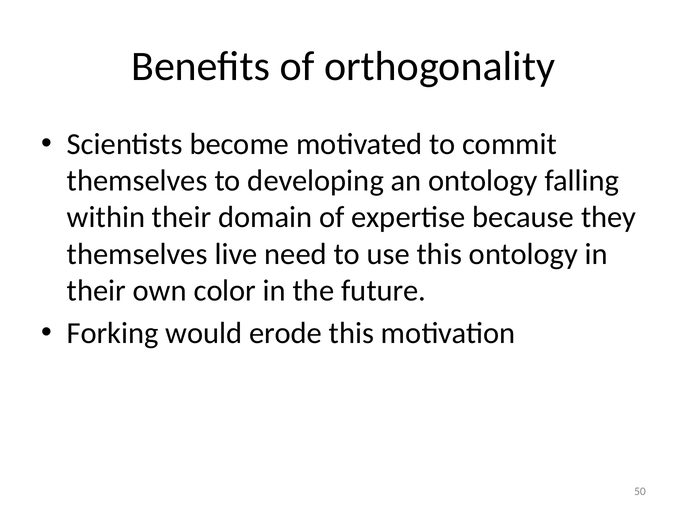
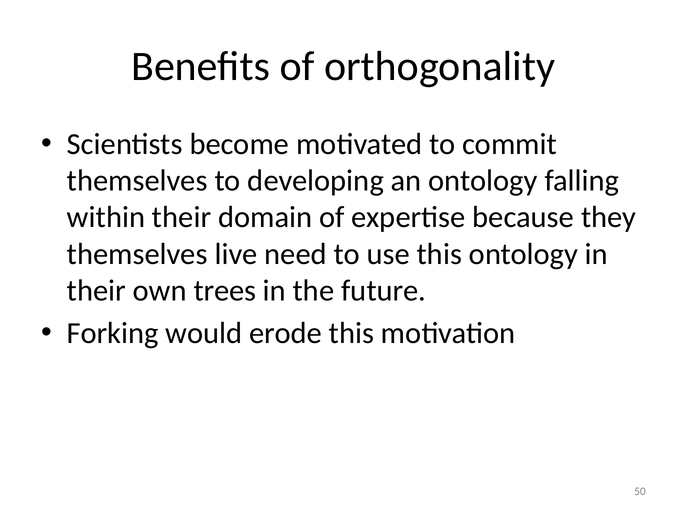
color: color -> trees (225, 291)
